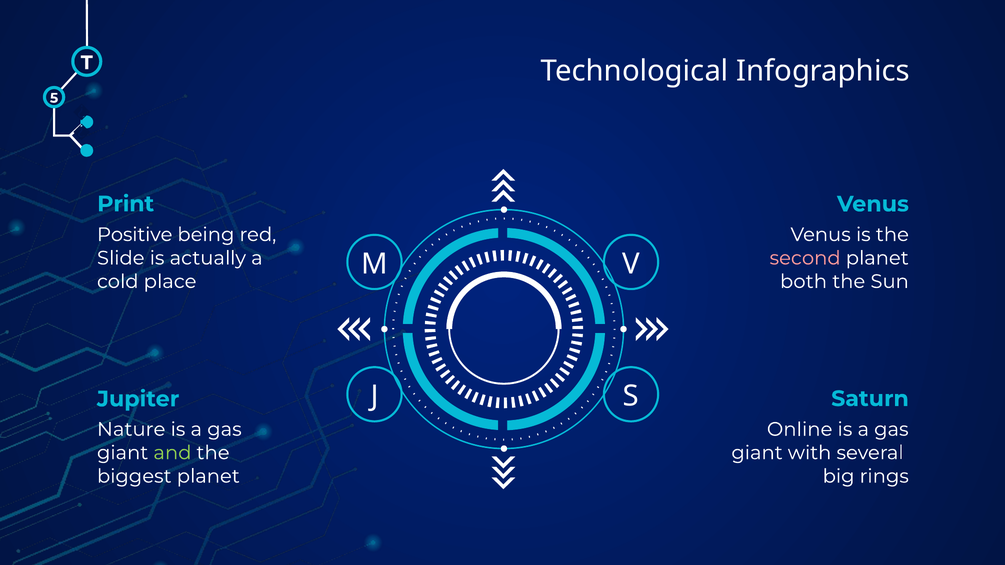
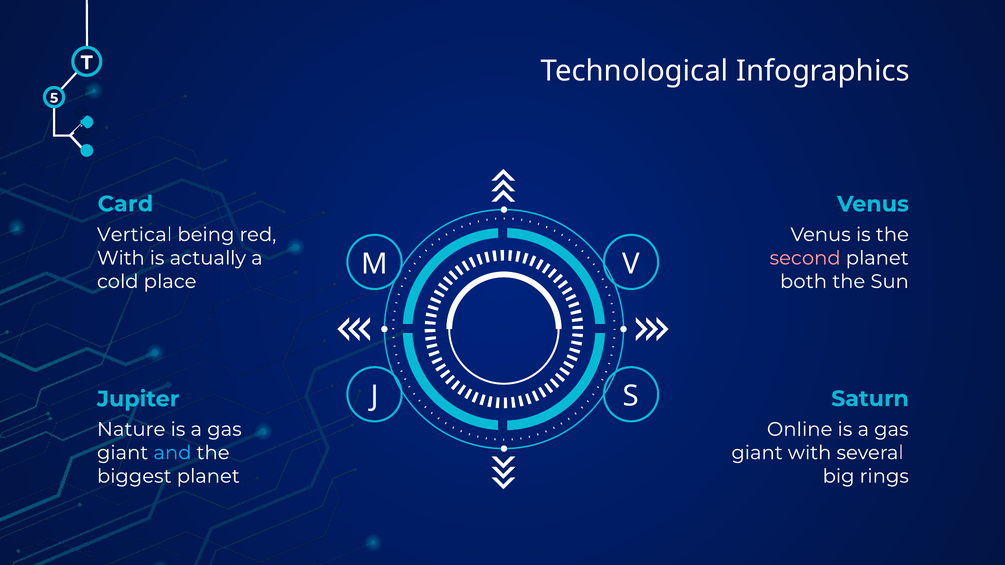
Print: Print -> Card (125, 204)
Positive: Positive -> Vertical (135, 235)
Slide: Slide -> With (121, 258)
and colour: light green -> light blue (172, 453)
